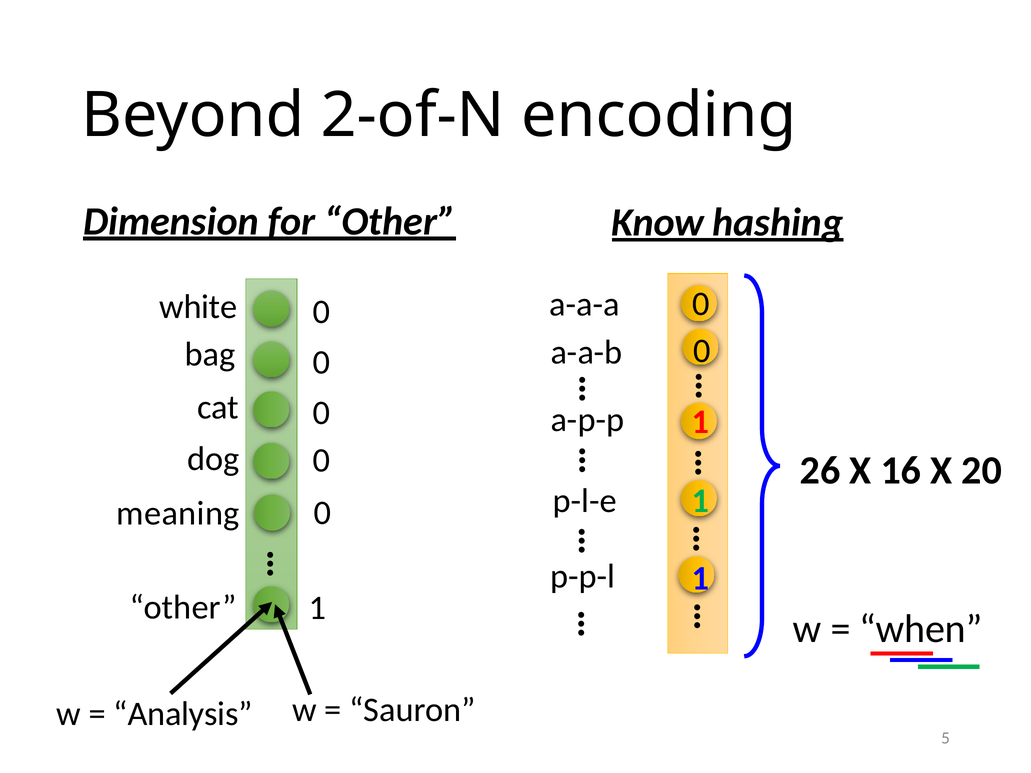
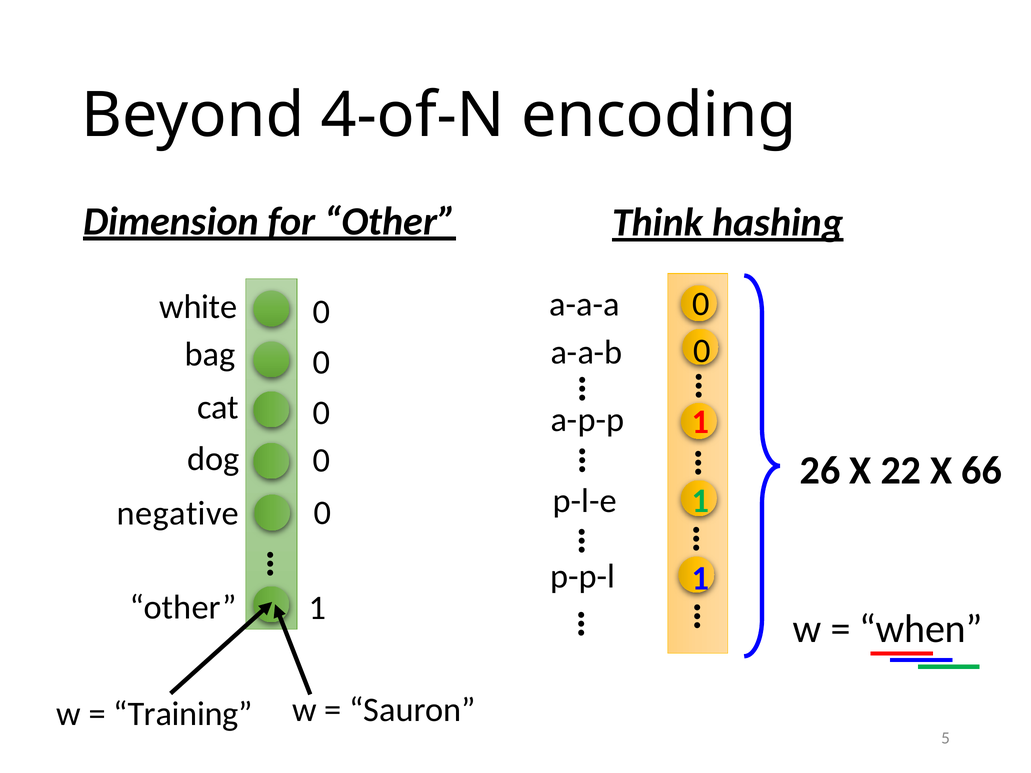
2-of-N: 2-of-N -> 4-of-N (413, 115)
Know: Know -> Think (658, 223)
16: 16 -> 22 (901, 471)
20: 20 -> 66 (982, 471)
meaning: meaning -> negative (178, 513)
Analysis: Analysis -> Training (183, 714)
